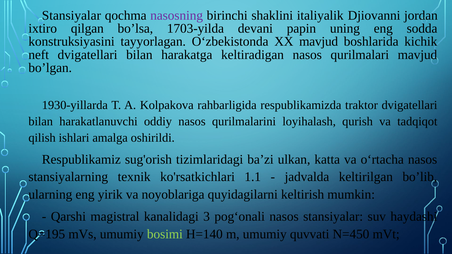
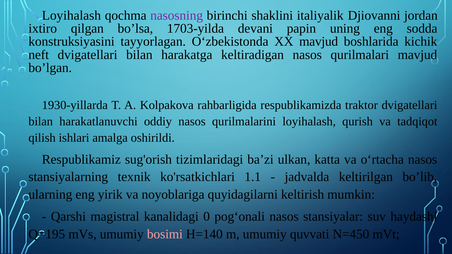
Stansiyalar: Stansiyalar -> Loyihalash (71, 15)
3: 3 -> 0 (207, 217)
bosimi colour: light green -> pink (165, 234)
